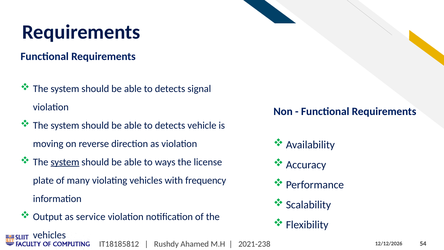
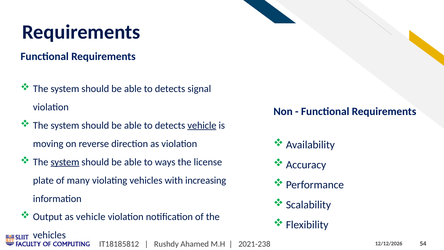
vehicle underline: none -> present (202, 125)
frequency: frequency -> increasing (206, 180)
as service: service -> vehicle (91, 217)
